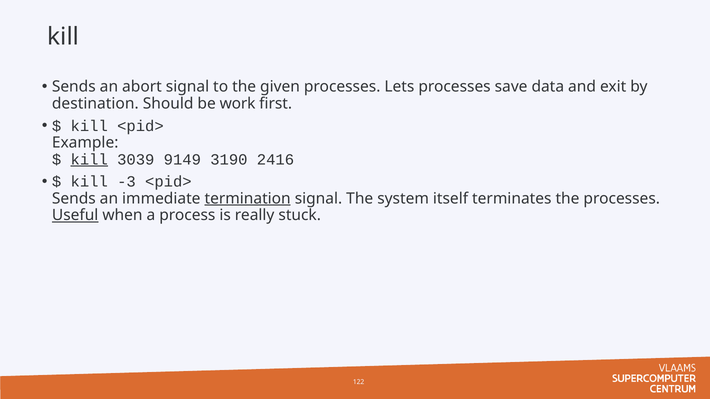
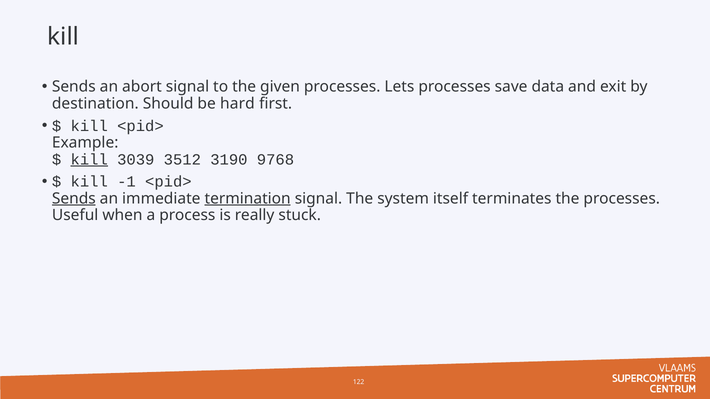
work: work -> hard (237, 104)
9149: 9149 -> 3512 (182, 160)
2416: 2416 -> 9768 (275, 160)
-3: -3 -> -1 (126, 182)
Sends underline: none -> present (74, 199)
Useful underline: present -> none (75, 215)
